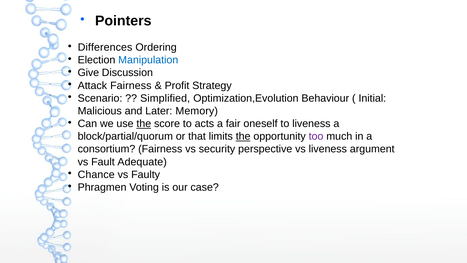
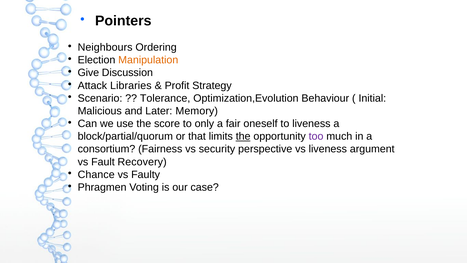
Differences: Differences -> Neighbours (105, 47)
Manipulation colour: blue -> orange (148, 60)
Attack Fairness: Fairness -> Libraries (131, 85)
Simplified: Simplified -> Tolerance (165, 98)
the underline: present -> none (144, 124)
acts: acts -> only (204, 124)
Adequate: Adequate -> Recovery (142, 162)
